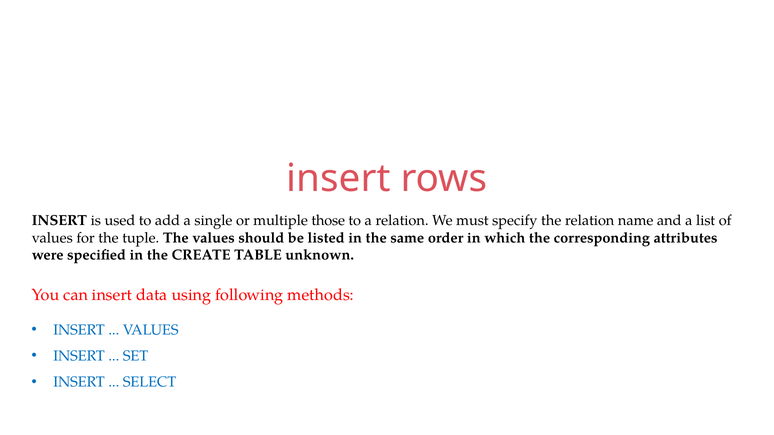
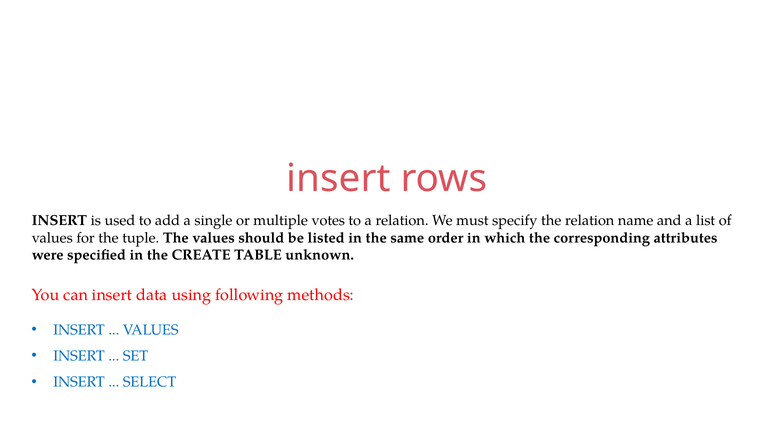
those: those -> votes (328, 221)
